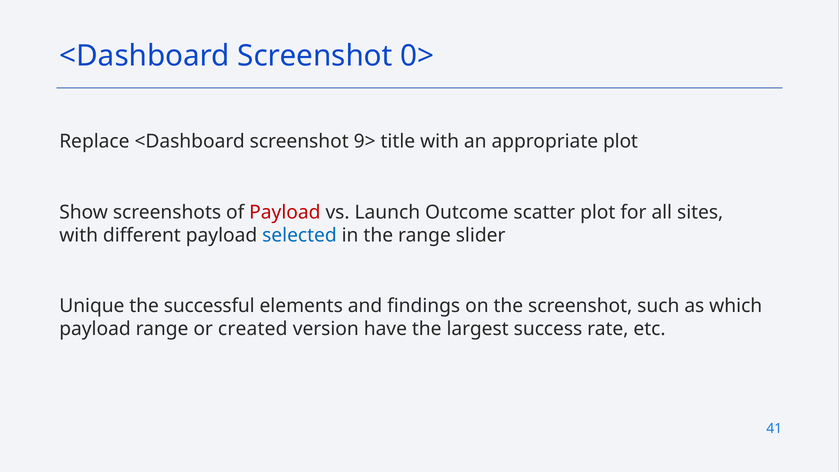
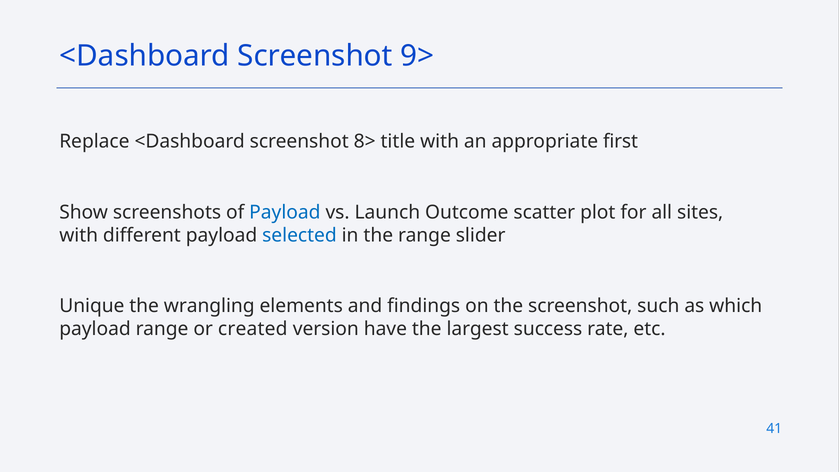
0>: 0> -> 9> (417, 56)
9>: 9> -> 8> (365, 142)
appropriate plot: plot -> first (620, 142)
Payload colour: red -> blue (285, 212)
successful: successful -> wrangling (209, 306)
